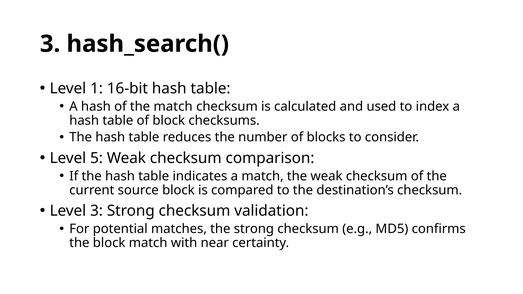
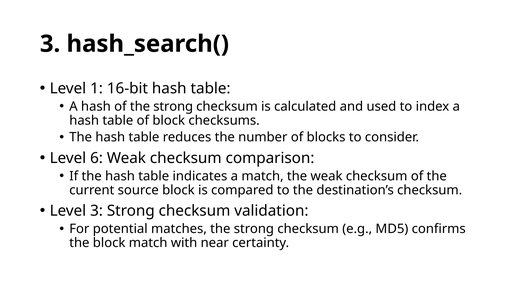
of the match: match -> strong (173, 106)
5: 5 -> 6 (97, 158)
